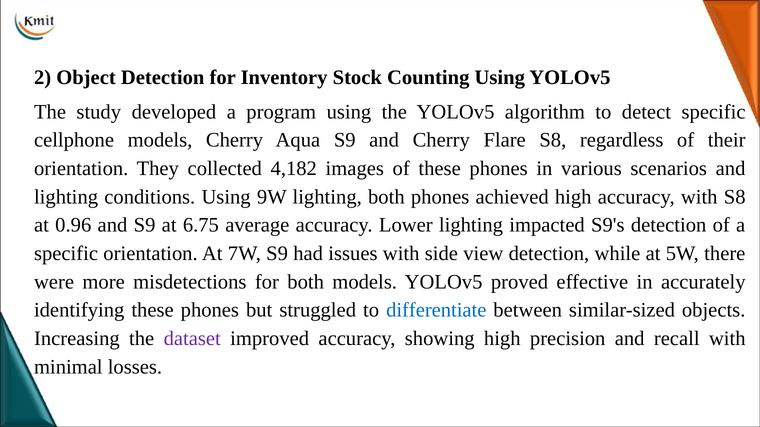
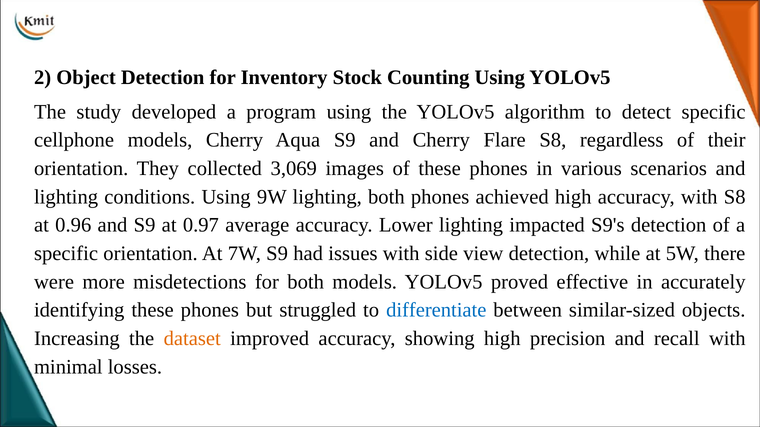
4,182: 4,182 -> 3,069 (294, 169)
6.75: 6.75 -> 0.97 (201, 225)
dataset colour: purple -> orange (192, 339)
